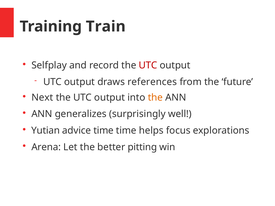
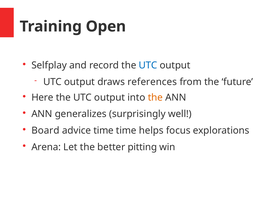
Train: Train -> Open (106, 26)
UTC colour: red -> blue (148, 65)
Next: Next -> Here (42, 98)
Yutian: Yutian -> Board (45, 131)
